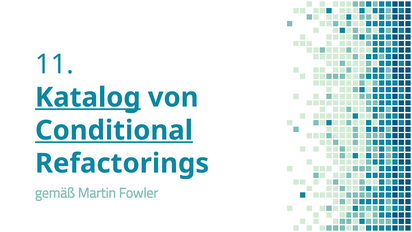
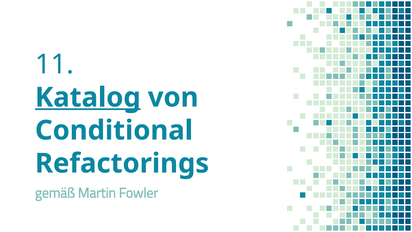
Conditional underline: present -> none (114, 130)
